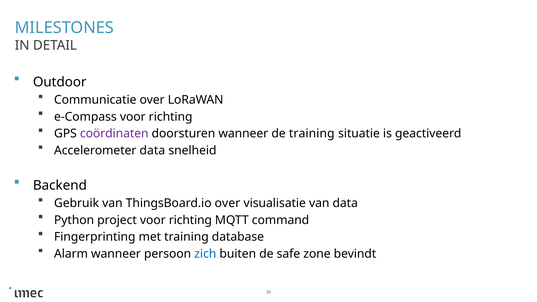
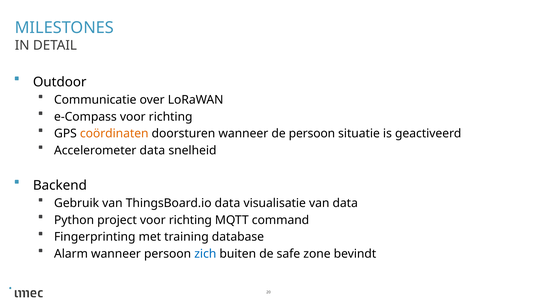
coördinaten colour: purple -> orange (114, 134)
de training: training -> persoon (312, 134)
ThingsBoard.io over: over -> data (227, 203)
